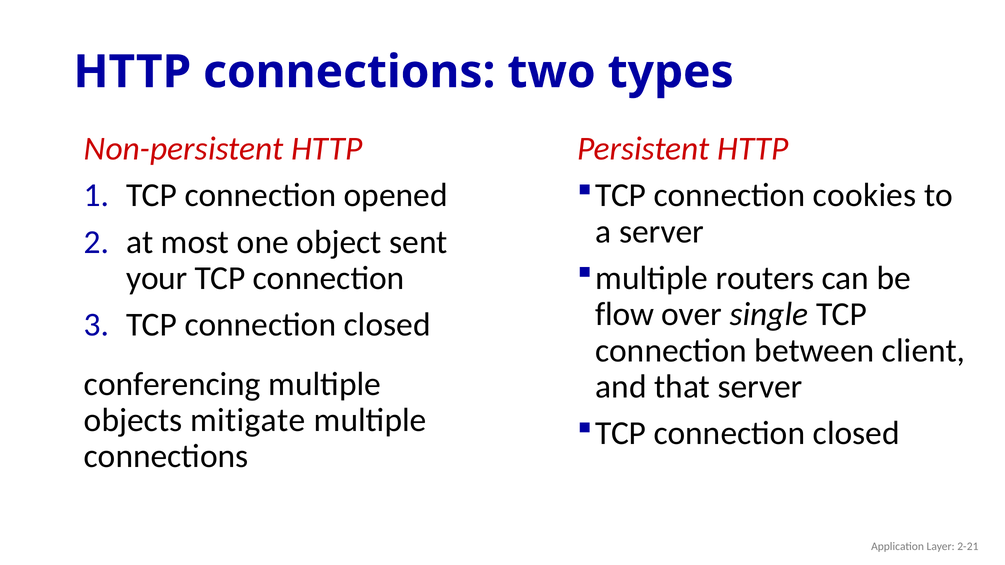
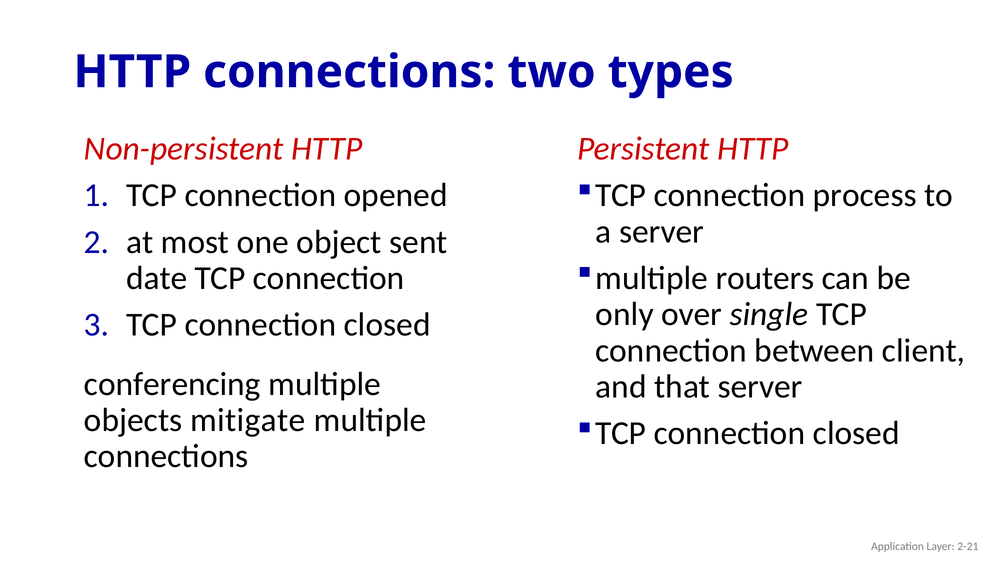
cookies: cookies -> process (865, 195)
your: your -> date (157, 278)
flow: flow -> only (625, 315)
